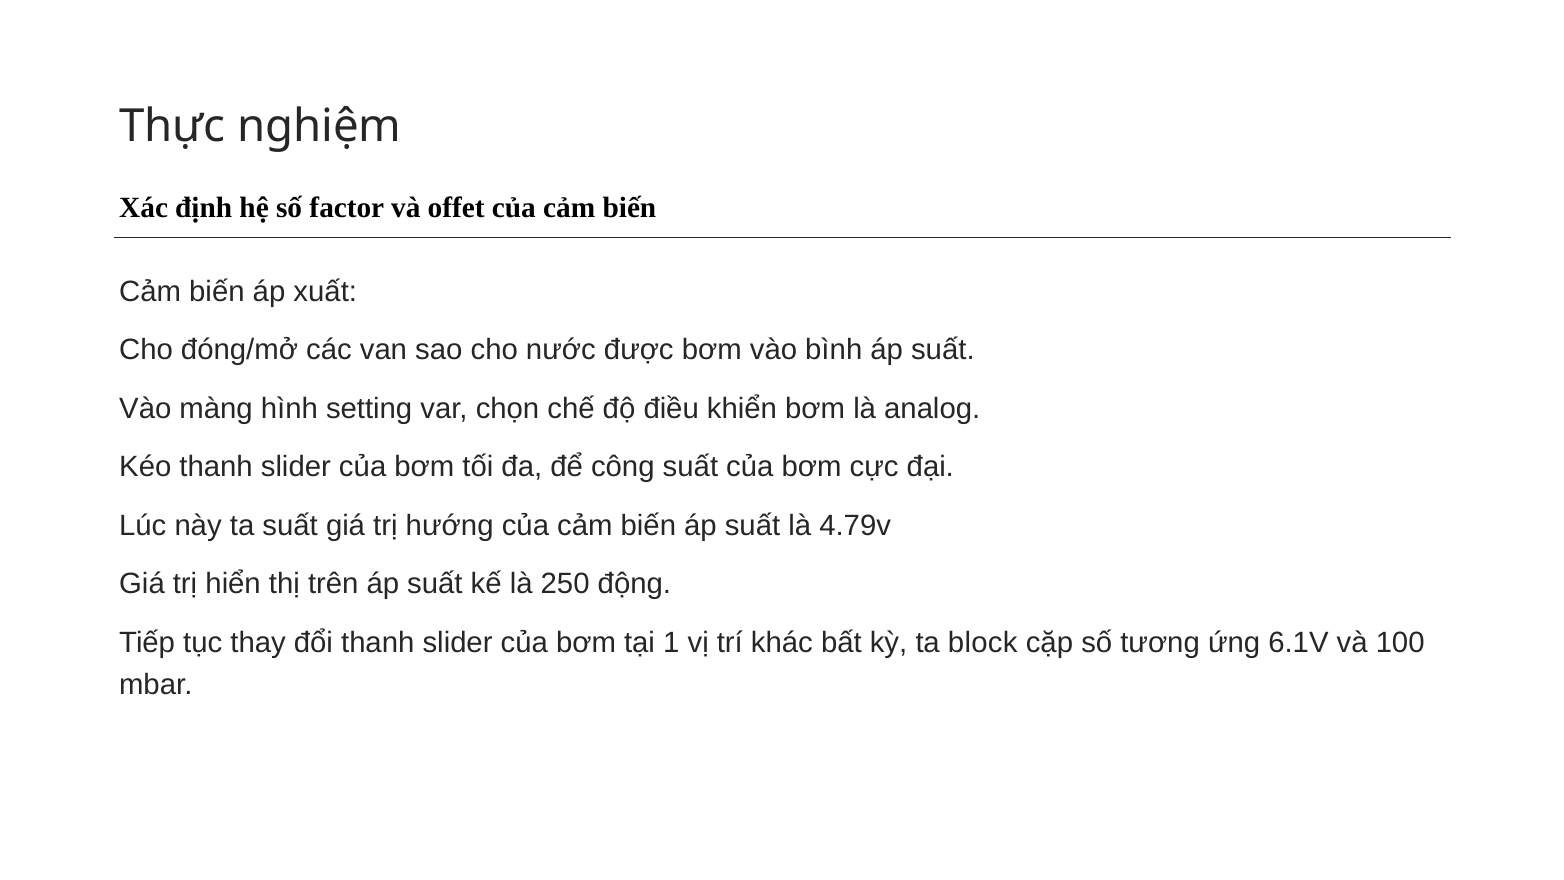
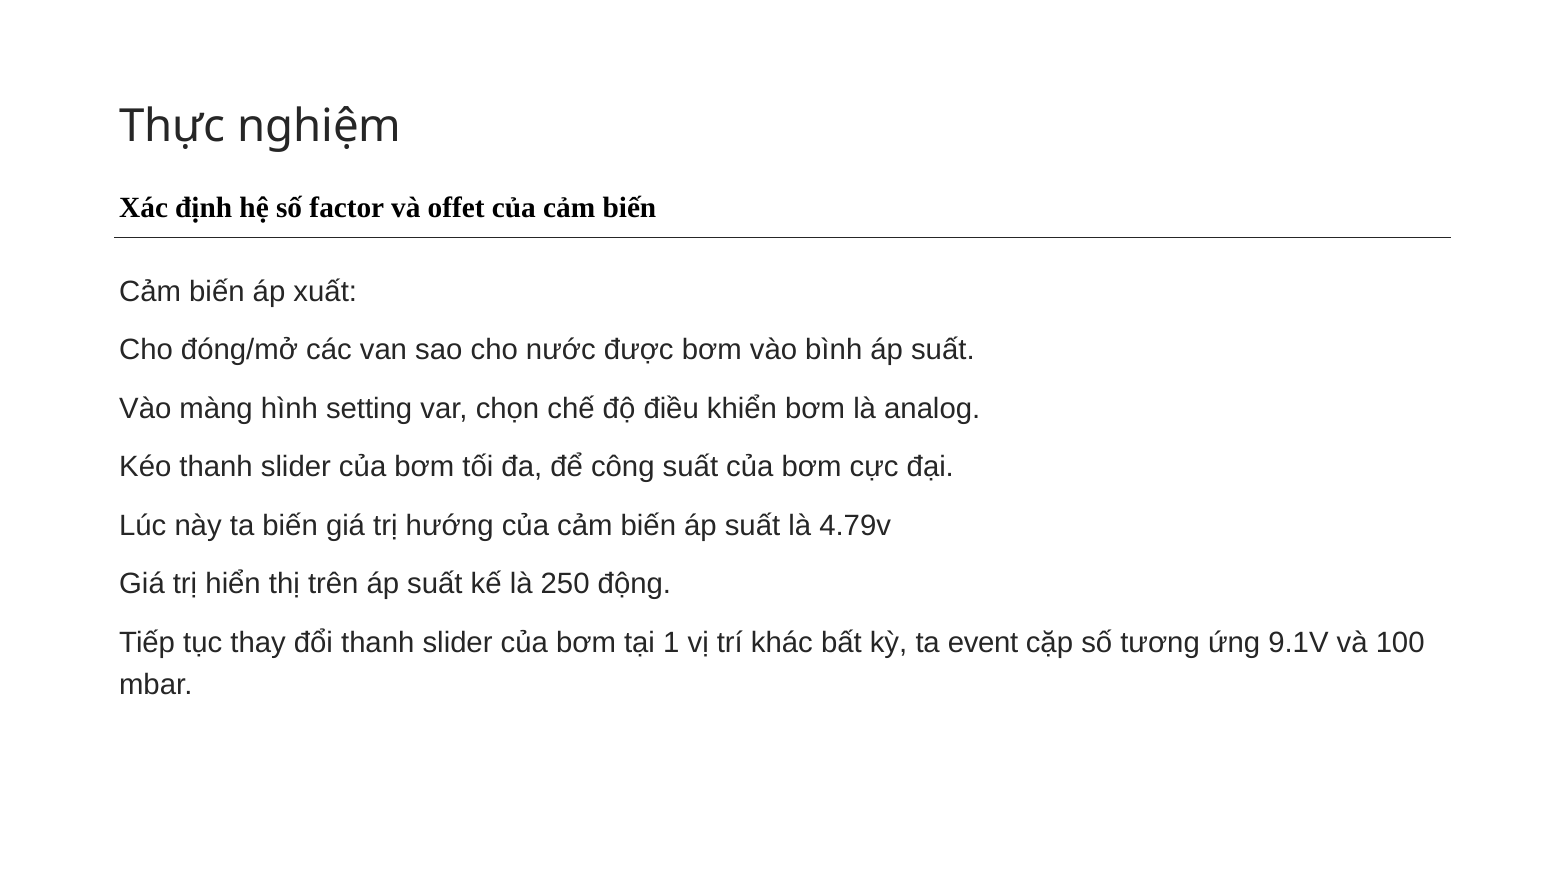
ta suất: suất -> biến (290, 526)
block: block -> event (983, 643)
6.1V: 6.1V -> 9.1V (1298, 643)
